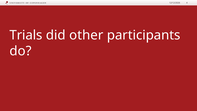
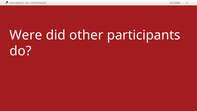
Trials: Trials -> Were (26, 35)
